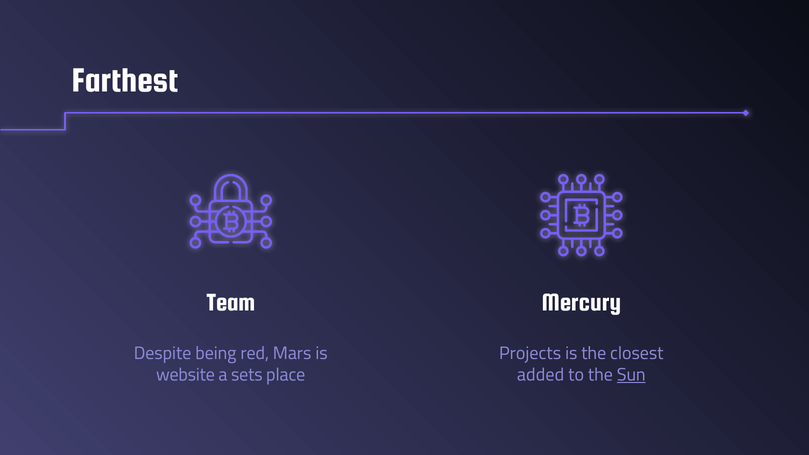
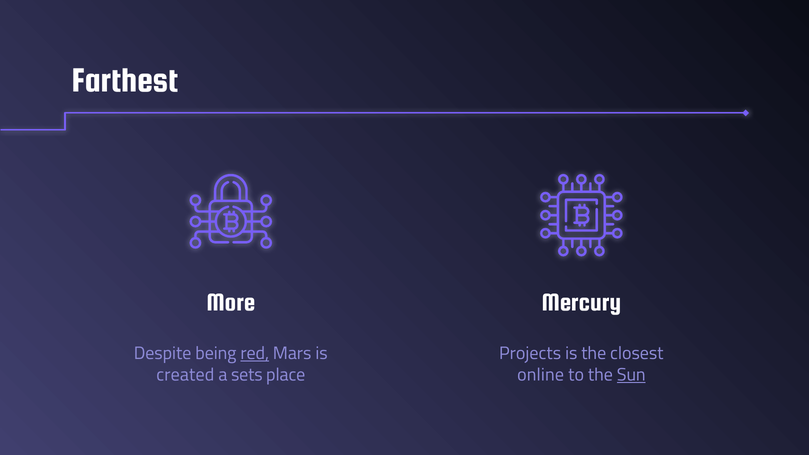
Team: Team -> More (231, 302)
red underline: none -> present (255, 353)
website: website -> created (185, 375)
added: added -> online (541, 375)
